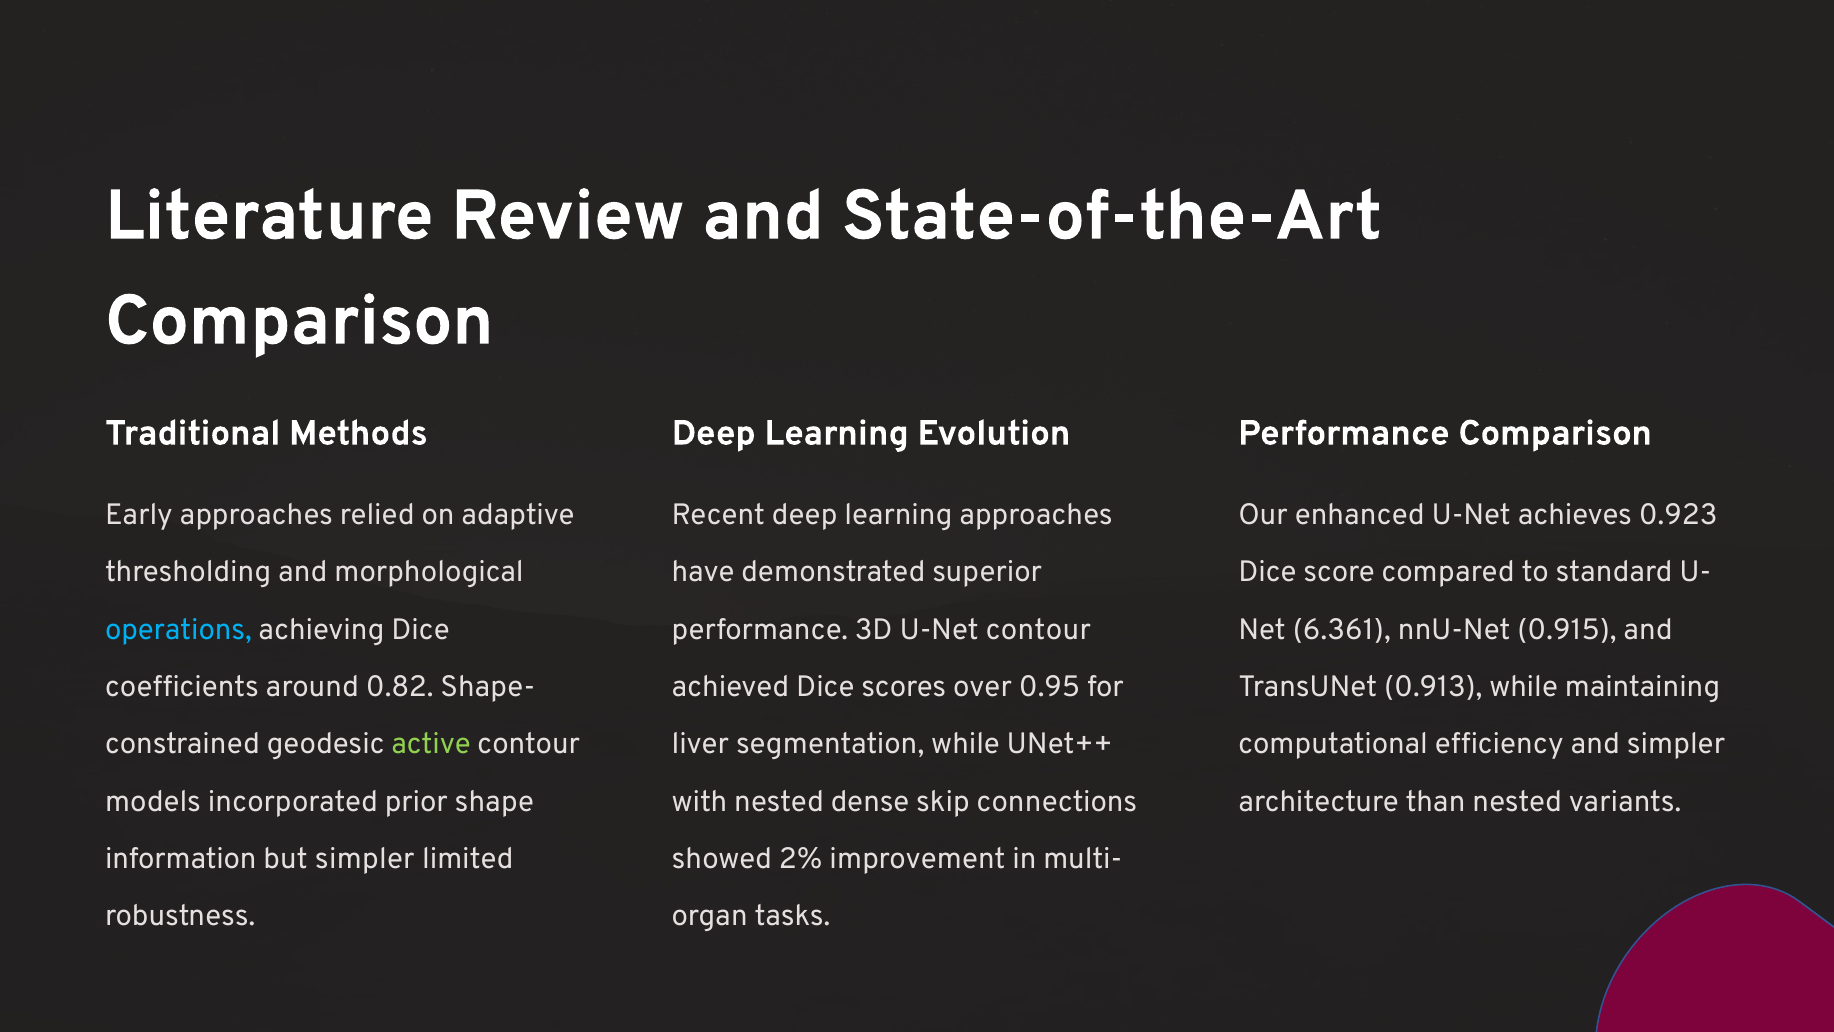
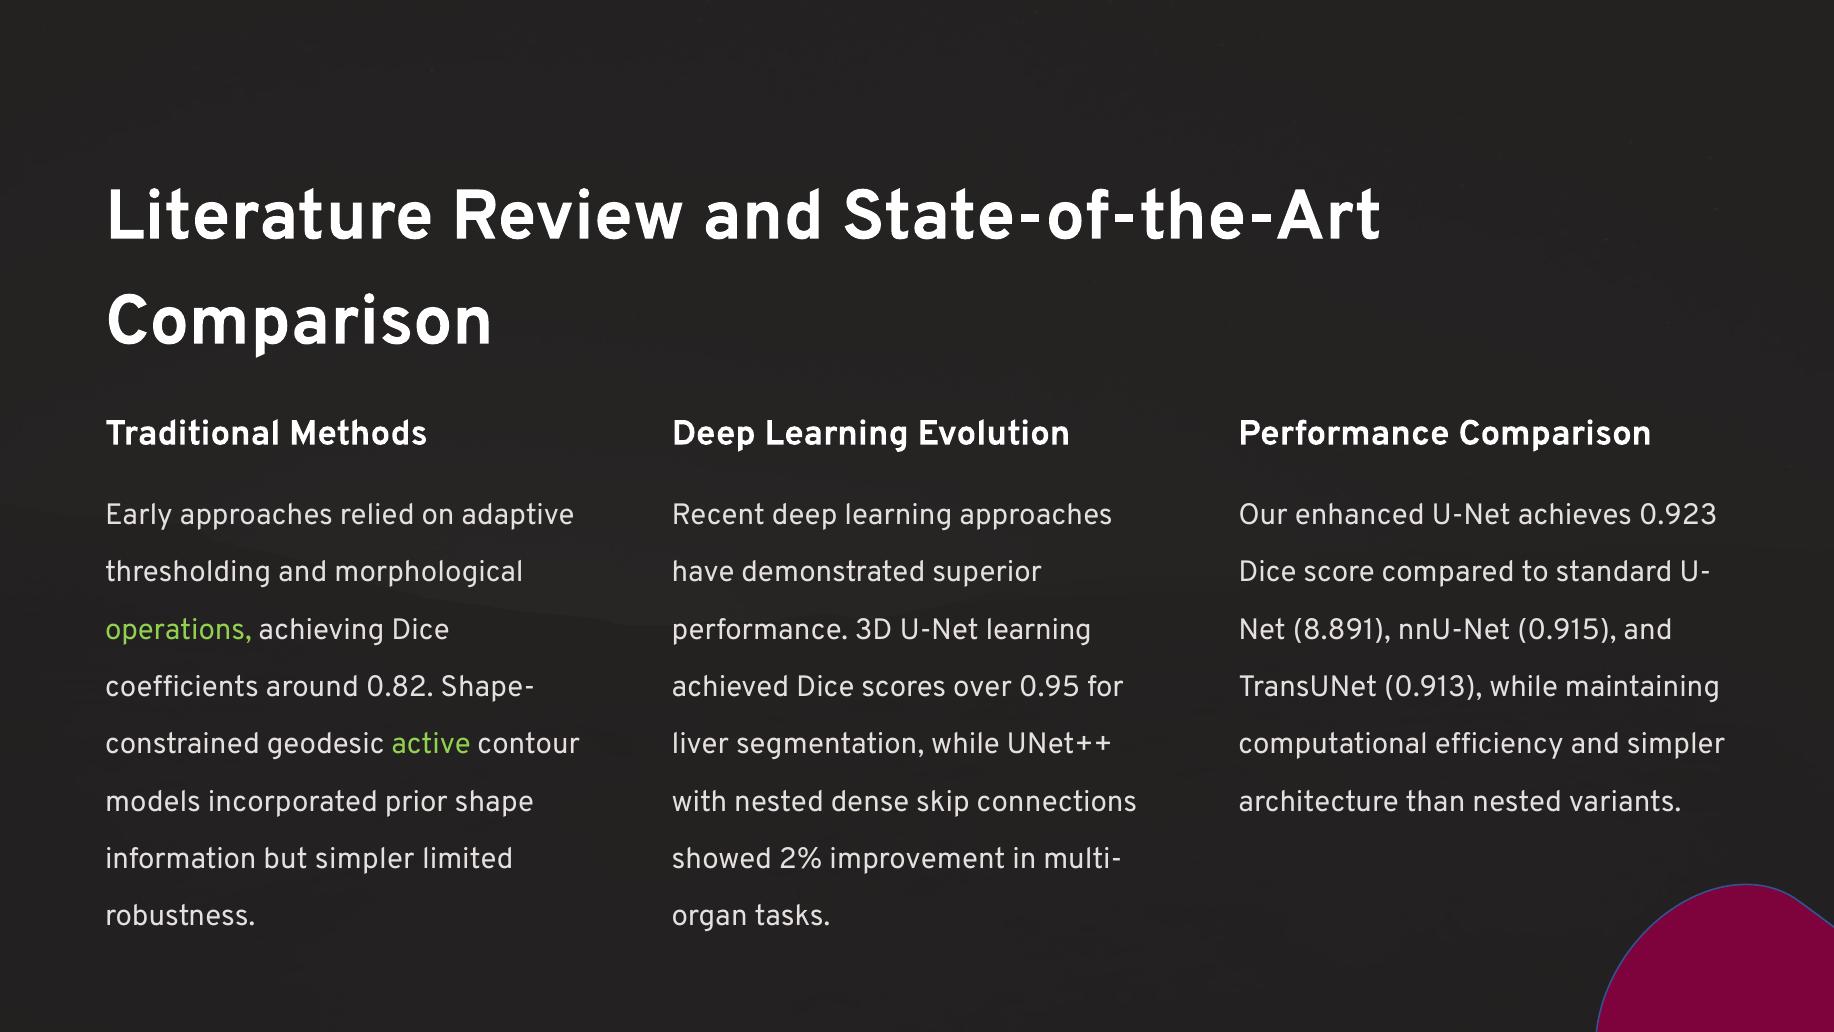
operations colour: light blue -> light green (178, 629)
U-Net contour: contour -> learning (1039, 629)
6.361: 6.361 -> 8.891 (1342, 629)
